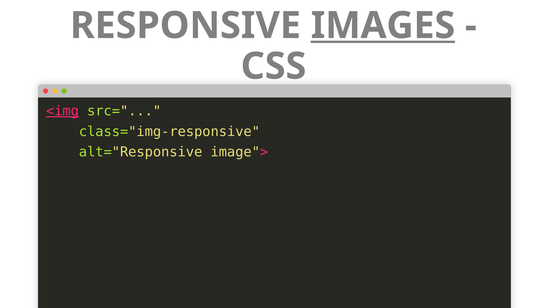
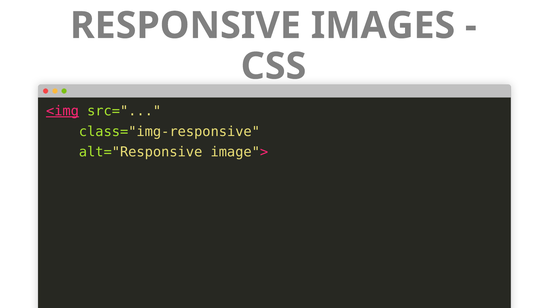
IMAGES underline: present -> none (383, 26)
